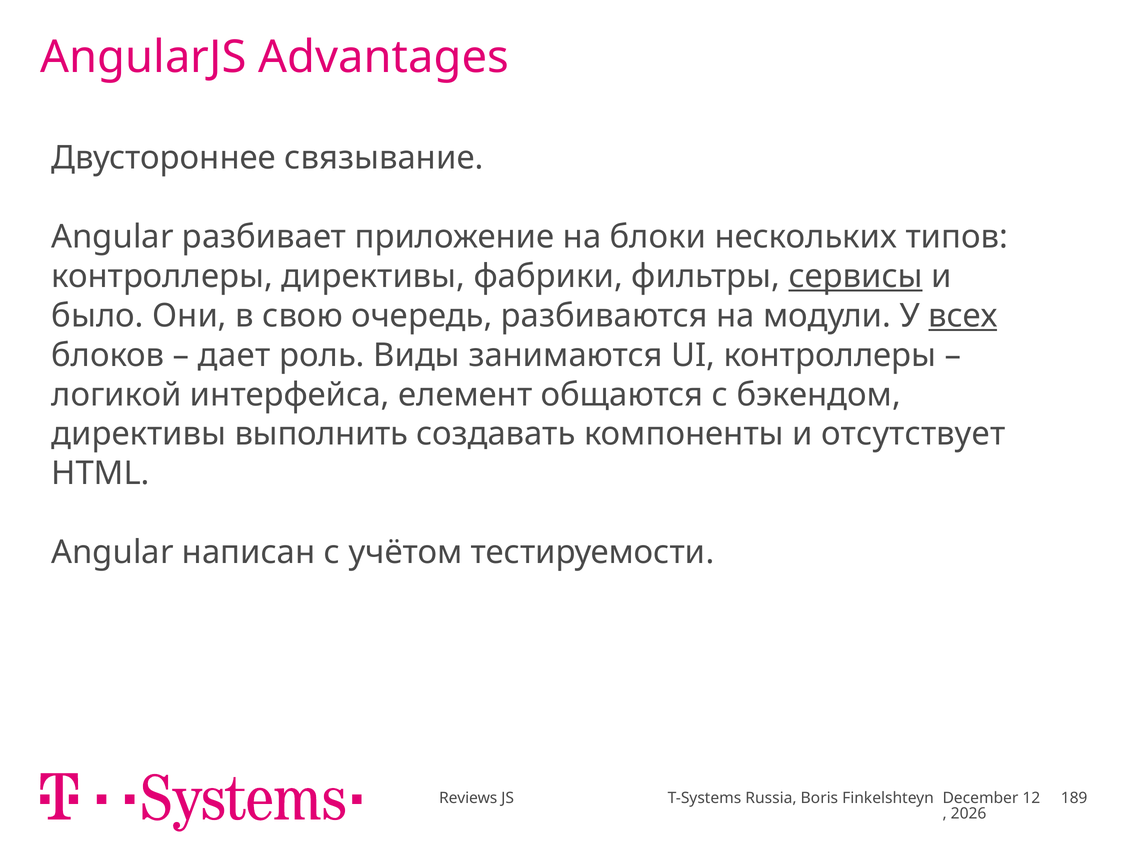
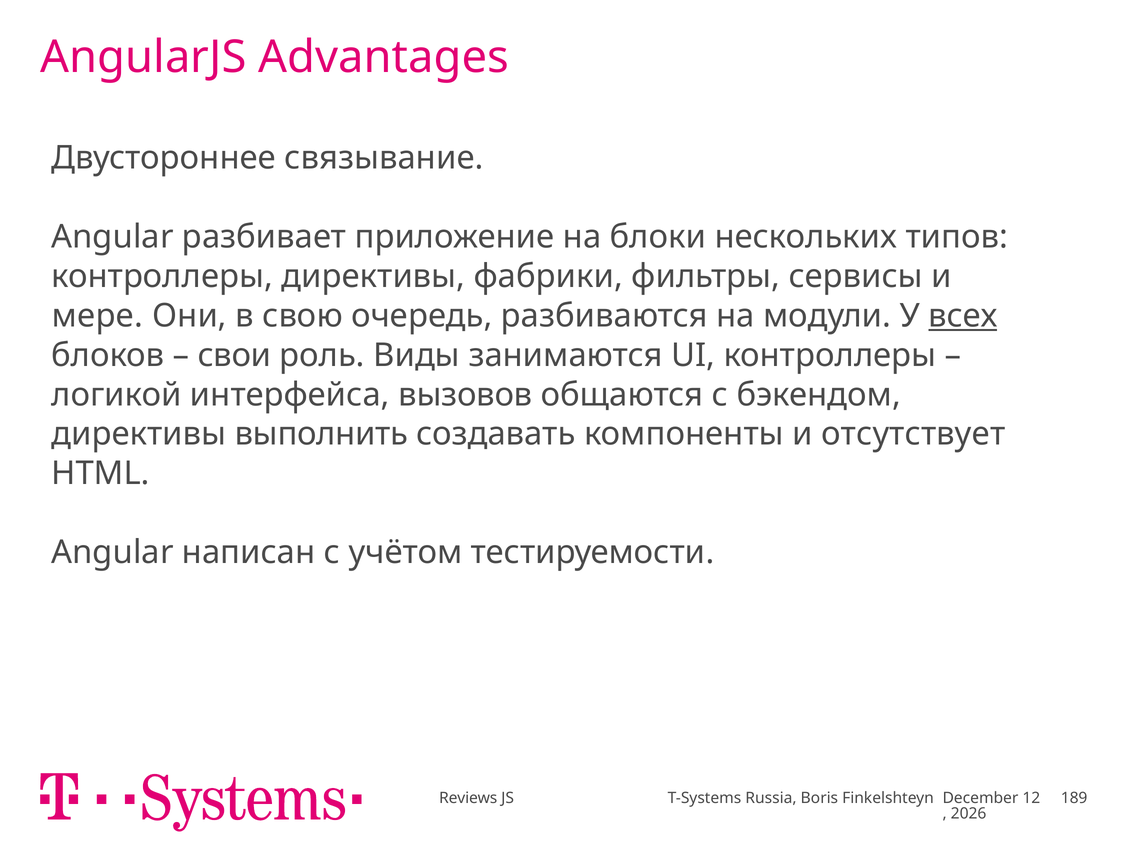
сервисы underline: present -> none (856, 276)
было: было -> мере (97, 316)
дает: дает -> свои (234, 355)
елемент: елемент -> вызовов (465, 395)
